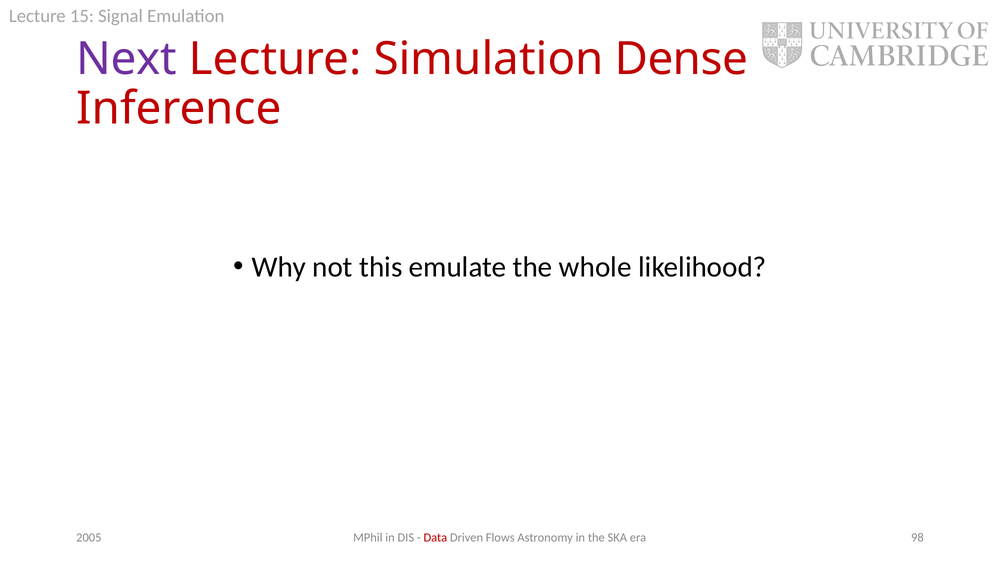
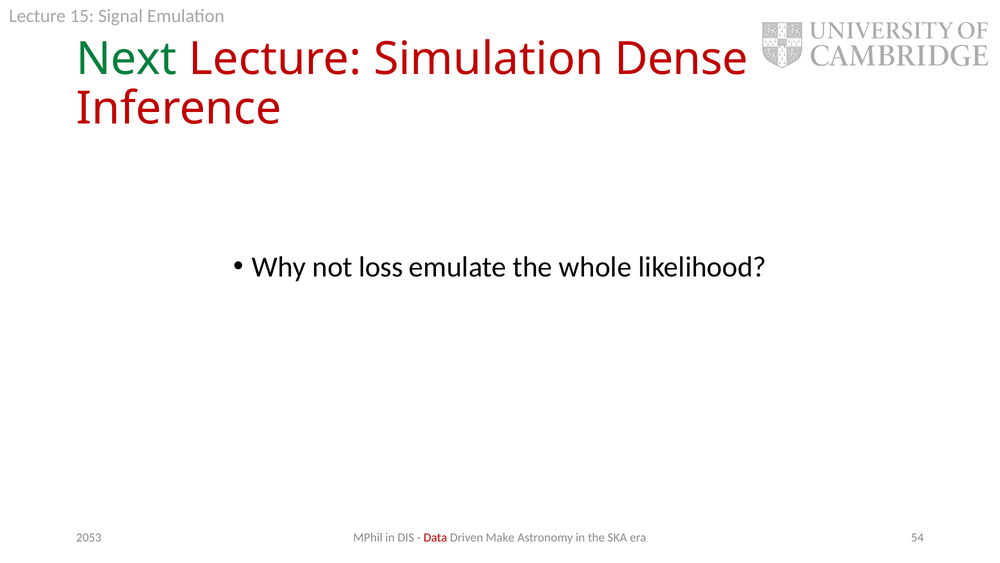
Next colour: purple -> green (127, 59)
this: this -> loss (381, 267)
Flows: Flows -> Make (500, 537)
98: 98 -> 54 (917, 537)
2005: 2005 -> 2053 (89, 537)
